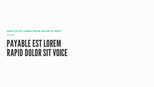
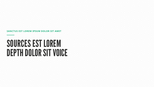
PAYABLE: PAYABLE -> SOURCES (19, 44)
RAPID: RAPID -> DEPTH (15, 53)
